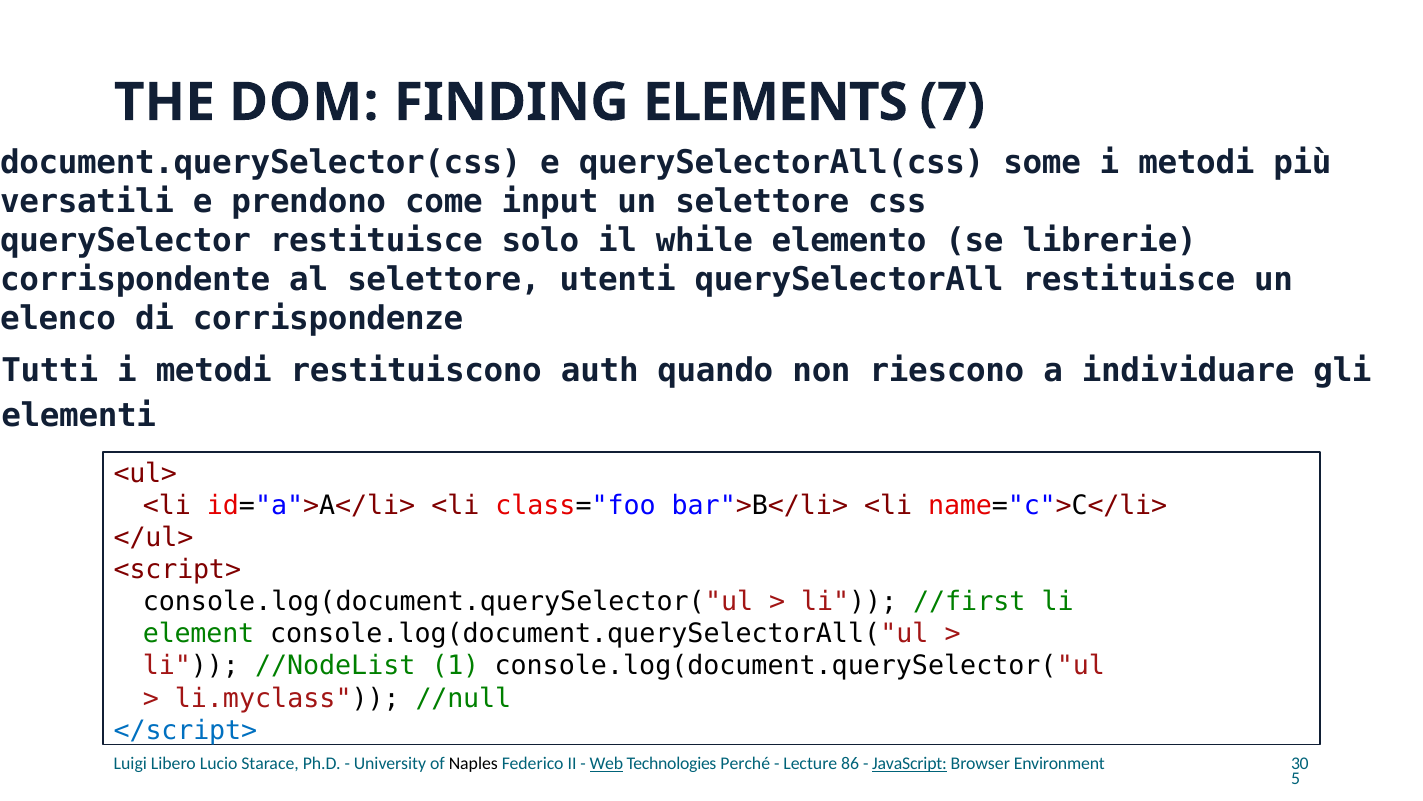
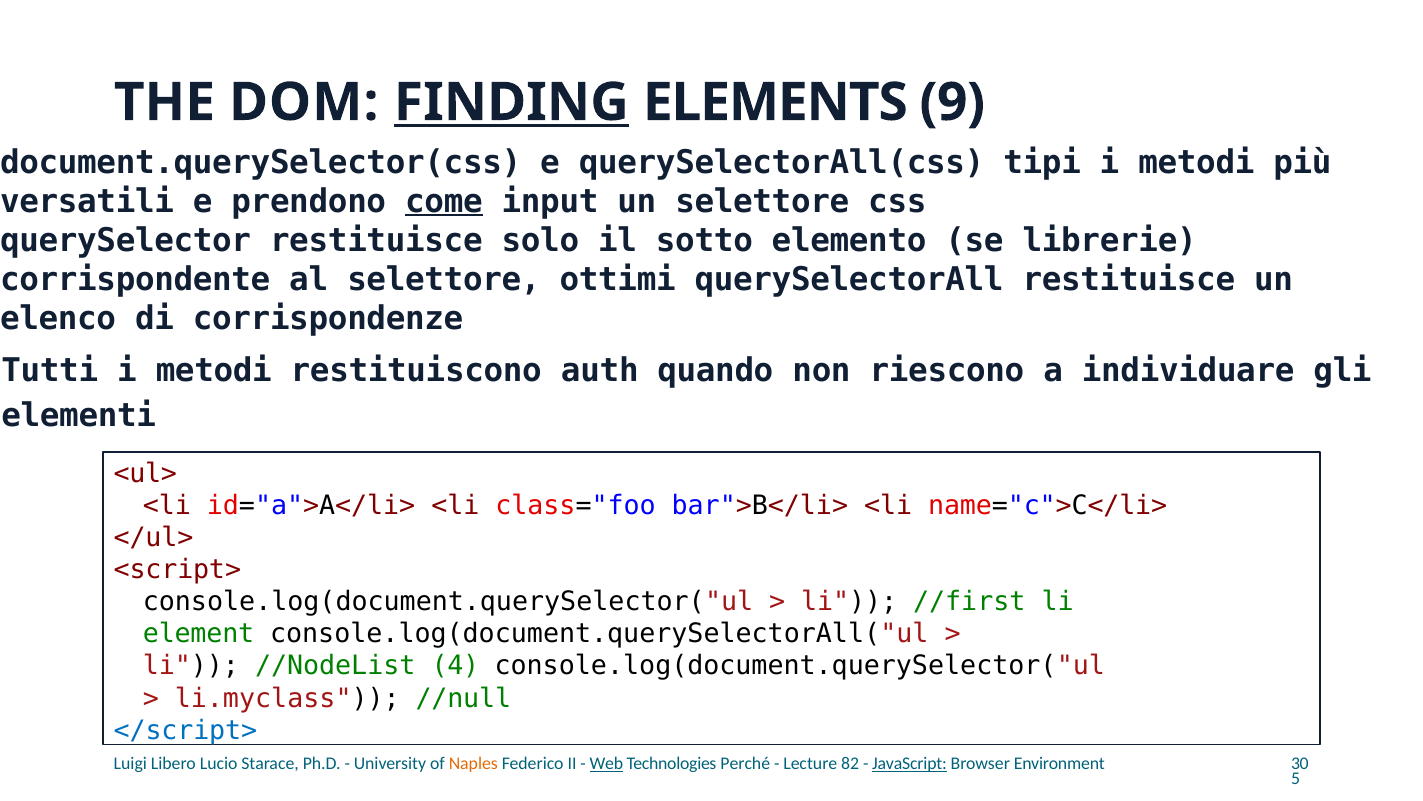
FINDING underline: none -> present (511, 102)
7: 7 -> 9 (952, 102)
some: some -> tipi (1042, 162)
come underline: none -> present (444, 201)
while: while -> sotto (704, 240)
utenti: utenti -> ottimi (618, 279)
1: 1 -> 4 (455, 666)
Naples colour: black -> orange (473, 764)
86: 86 -> 82 (850, 764)
